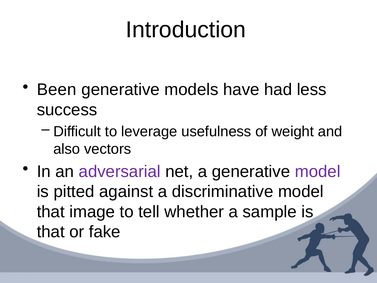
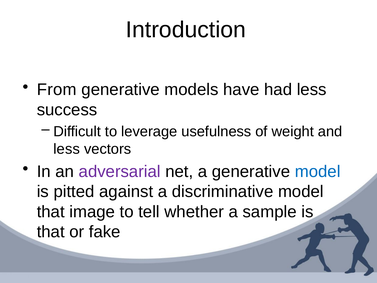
Been: Been -> From (57, 90)
also: also -> less (67, 149)
model colour: purple -> blue (318, 171)
